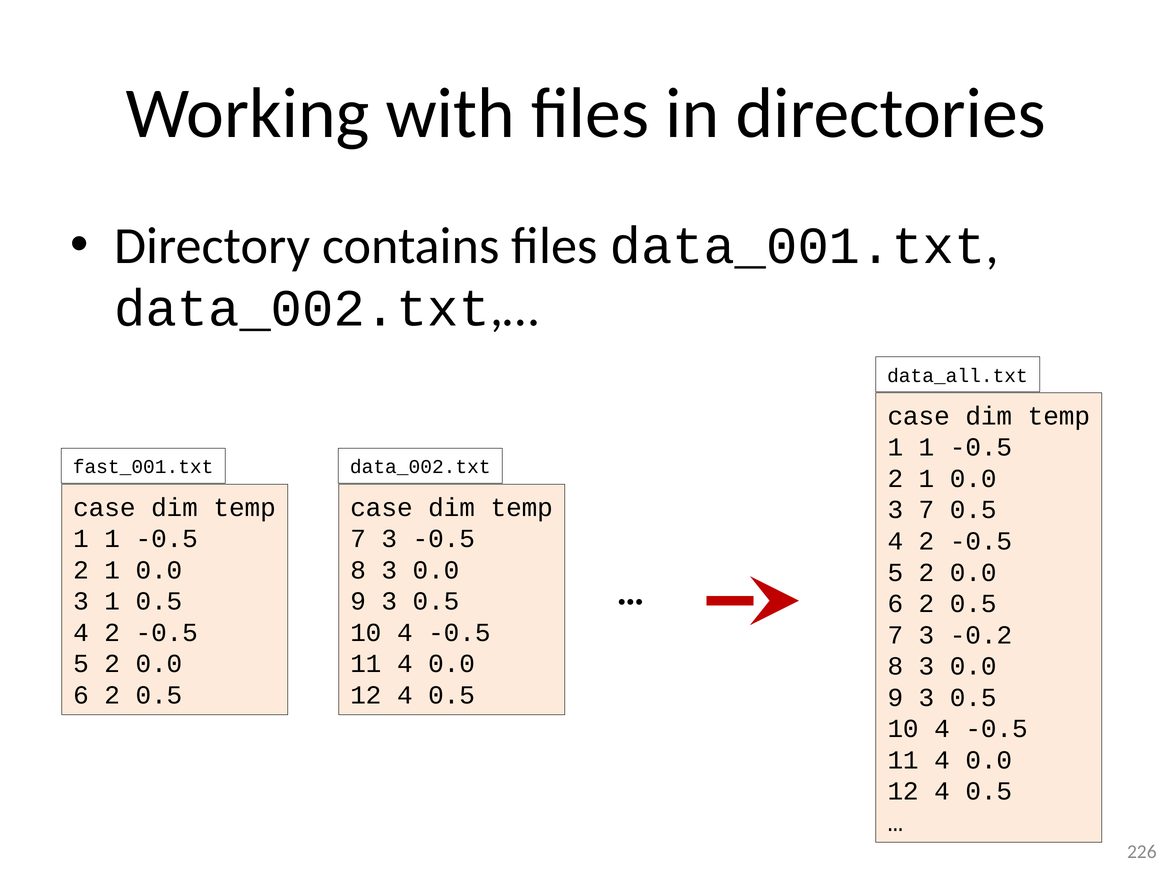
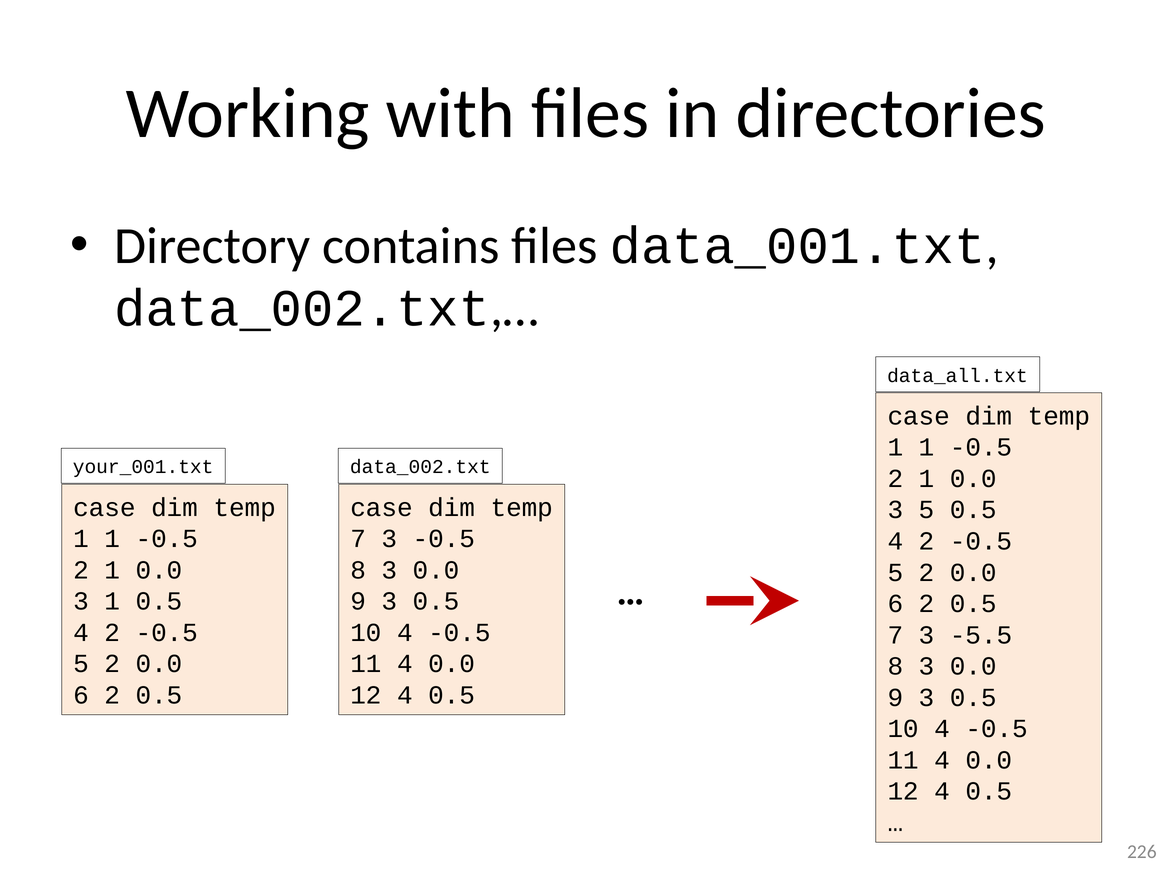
fast_001.txt: fast_001.txt -> your_001.txt (143, 467)
3 7: 7 -> 5 (926, 510)
-0.2: -0.2 -> -5.5 (981, 635)
